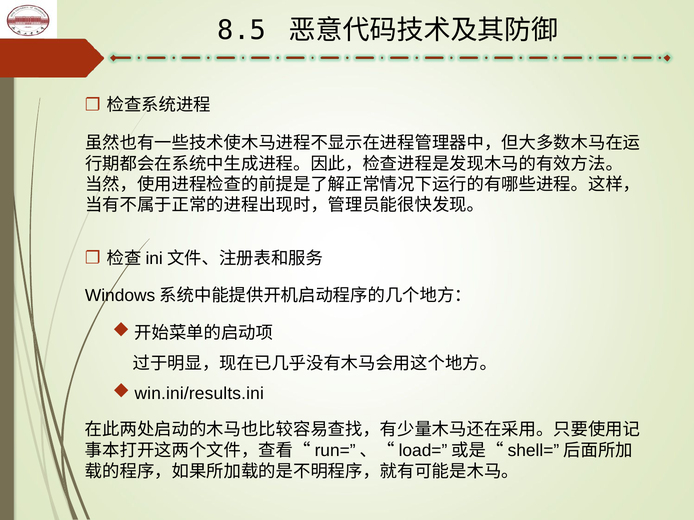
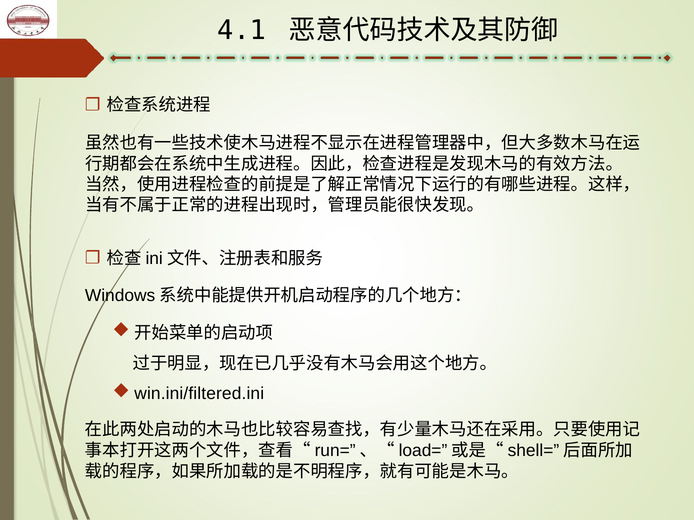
8.5: 8.5 -> 4.1 (242, 31)
win.ini/results.ini: win.ini/results.ini -> win.ini/filtered.ini (199, 394)
